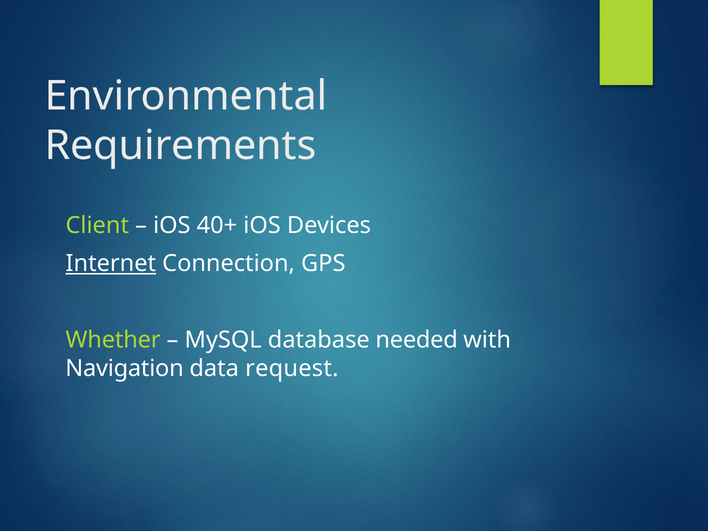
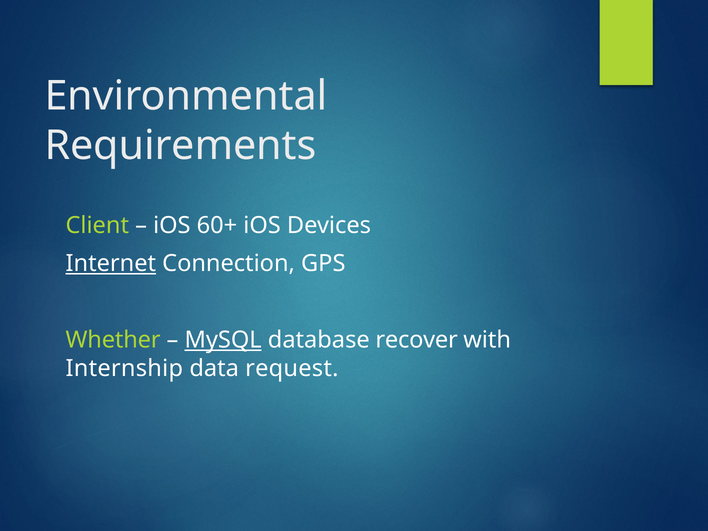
40+: 40+ -> 60+ (217, 226)
MySQL underline: none -> present (223, 340)
needed: needed -> recover (417, 340)
Navigation: Navigation -> Internship (124, 368)
